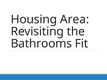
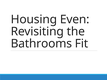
Area: Area -> Even (75, 19)
